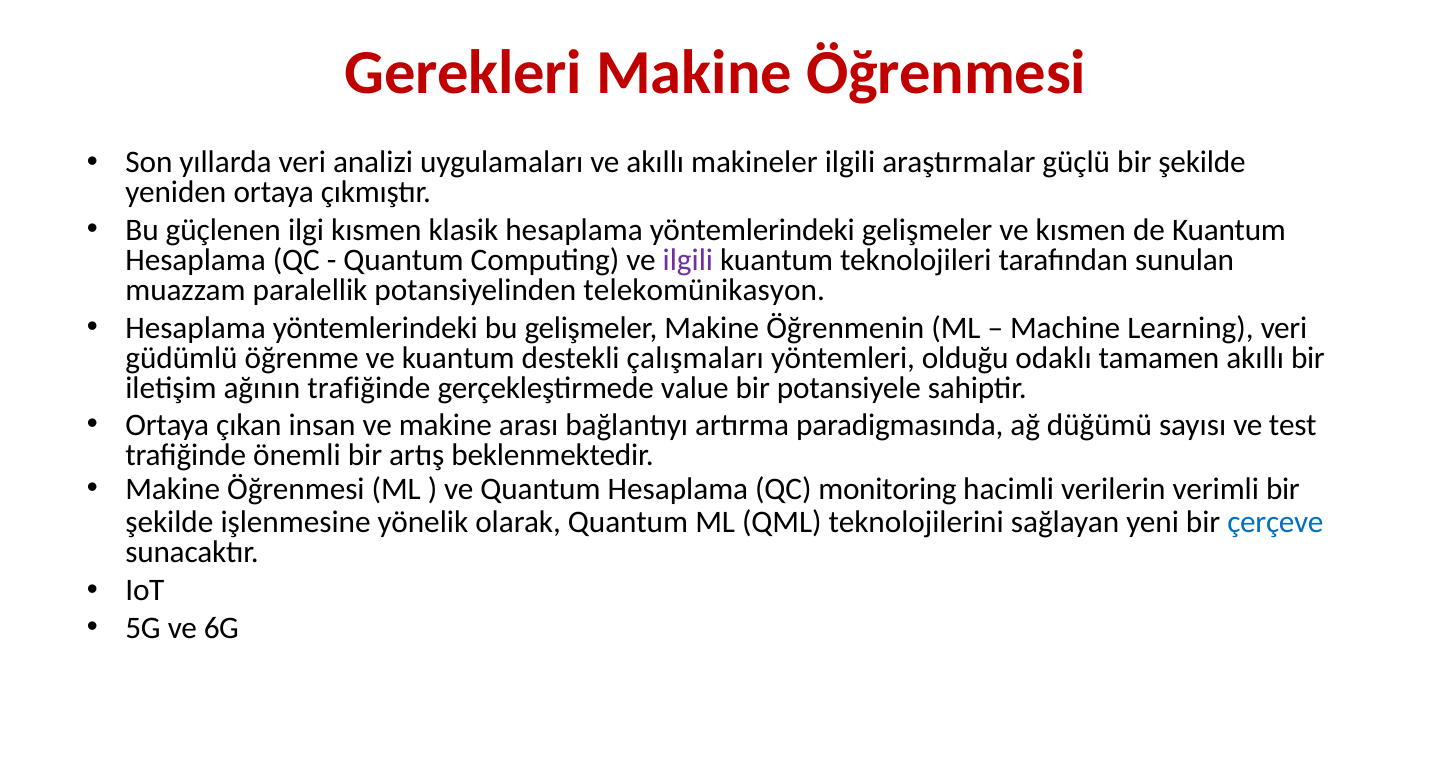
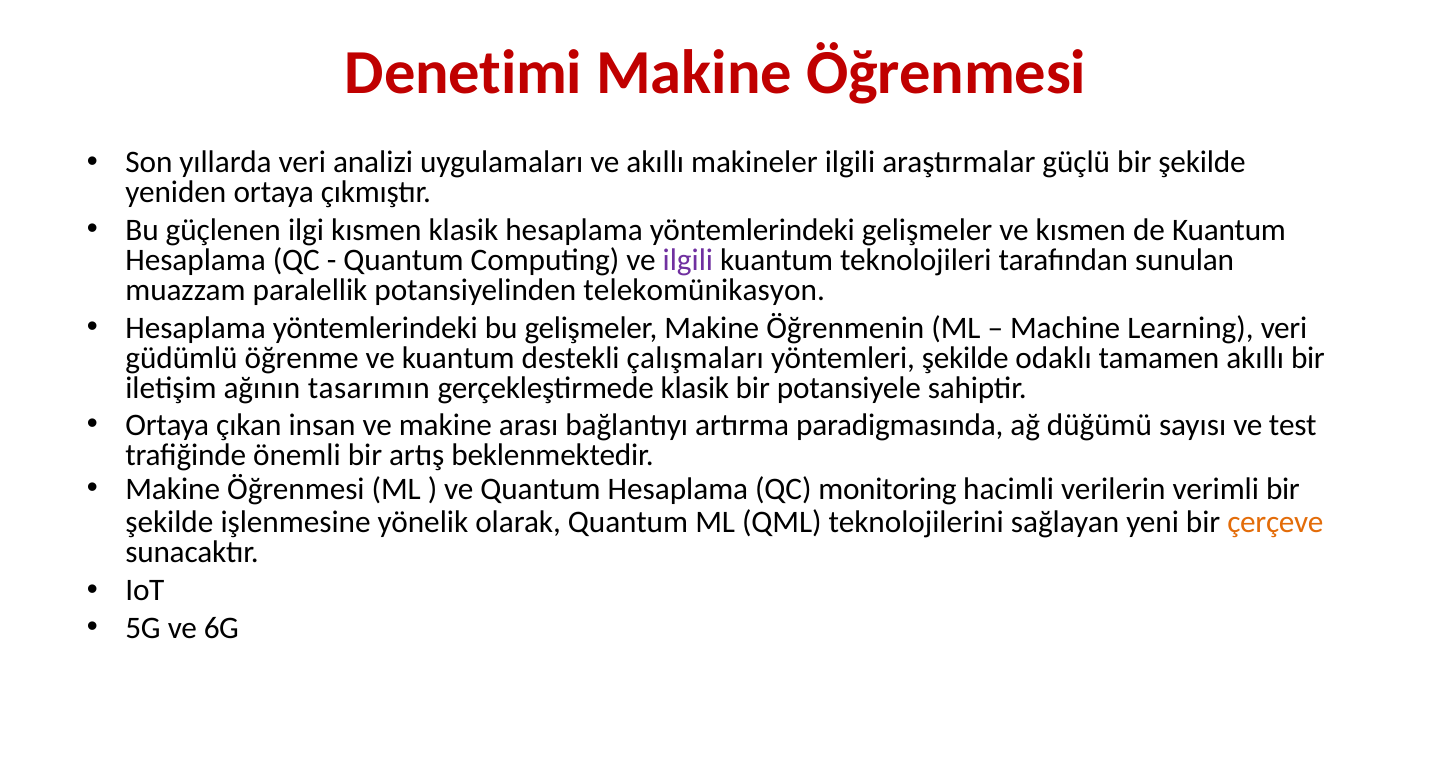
Gerekleri: Gerekleri -> Denetimi (463, 73)
yöntemleri olduğu: olduğu -> şekilde (965, 358)
ağının trafiğinde: trafiğinde -> tasarımın (369, 388)
gerçekleştirmede value: value -> klasik (695, 388)
çerçeve colour: blue -> orange (1275, 522)
